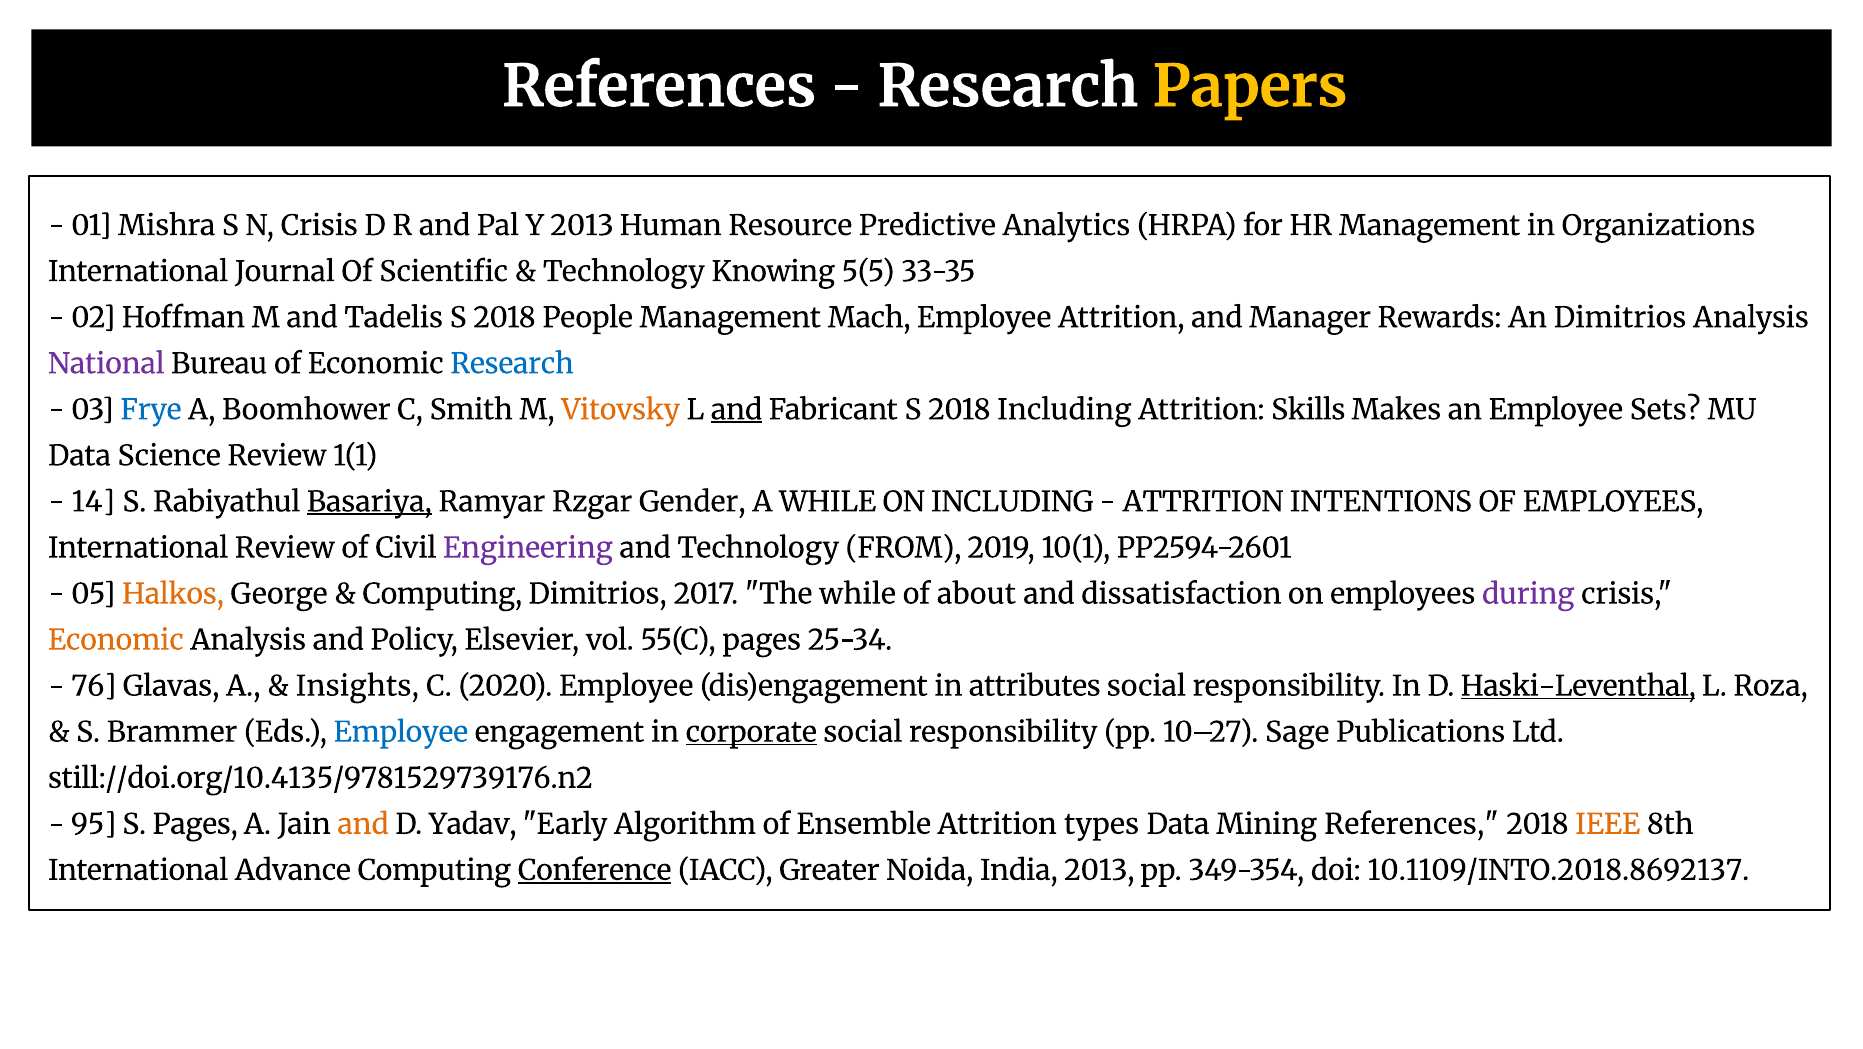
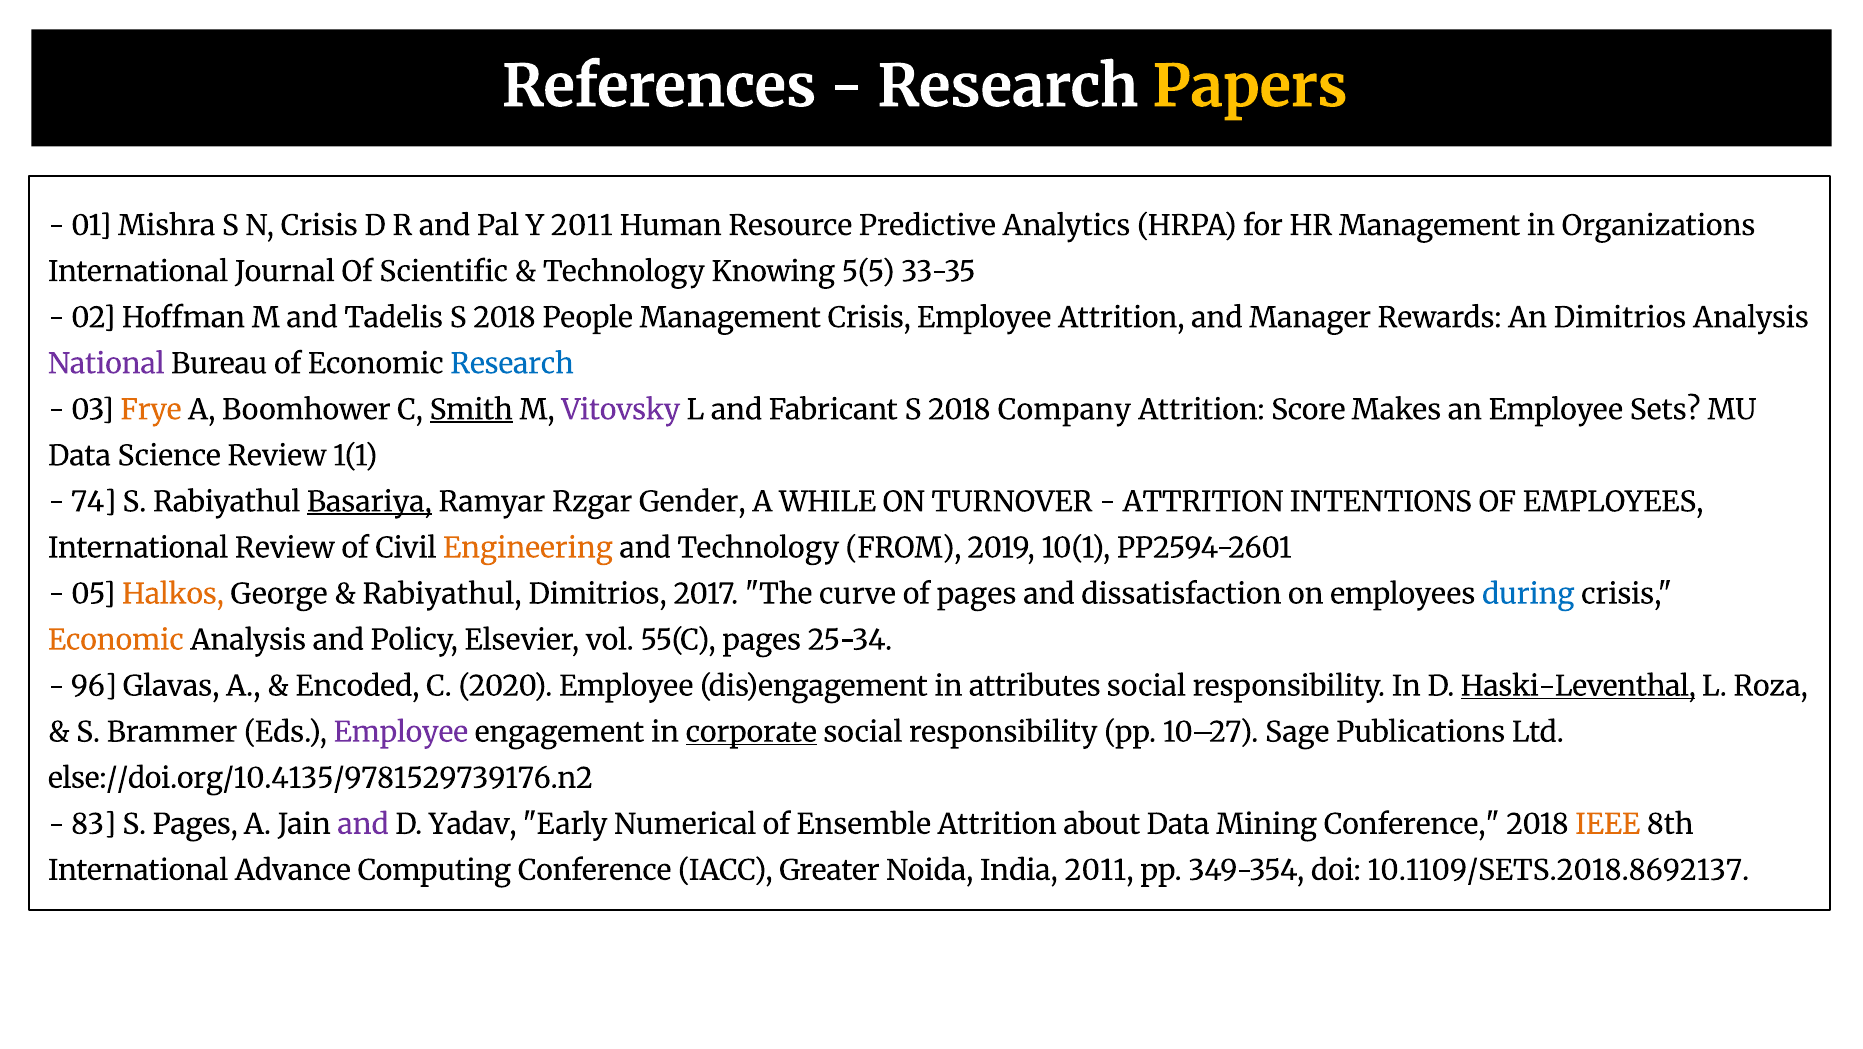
Y 2013: 2013 -> 2011 (582, 226)
Management Mach: Mach -> Crisis (869, 318)
Frye colour: blue -> orange (151, 410)
Smith underline: none -> present (471, 410)
Vitovsky colour: orange -> purple (621, 410)
and underline: present -> none (737, 410)
2018 Including: Including -> Company (1064, 410)
Skills: Skills -> Score (1308, 410)
14: 14 -> 74 (94, 502)
ON INCLUDING: INCLUDING -> TURNOVER (1012, 502)
Engineering colour: purple -> orange (528, 548)
Computing: Computing -> Rabiyathul (442, 594)
The while: while -> curve (858, 594)
of about: about -> pages (977, 594)
during colour: purple -> blue (1528, 594)
76: 76 -> 96 (94, 686)
Insights: Insights -> Encoded (357, 686)
Employee colour: blue -> purple (401, 732)
still://doi.org/10.4135/9781529739176.n2: still://doi.org/10.4135/9781529739176.n2 -> else://doi.org/10.4135/9781529739176.n2 (320, 778)
95: 95 -> 83 (94, 824)
and colour: orange -> purple (363, 824)
Algorithm: Algorithm -> Numerical (685, 824)
types: types -> about (1102, 824)
Mining References: References -> Conference (1412, 824)
Conference underline: present -> none (595, 870)
India 2013: 2013 -> 2011 (1099, 870)
10.1109/INTO.2018.8692137: 10.1109/INTO.2018.8692137 -> 10.1109/SETS.2018.8692137 (1558, 870)
